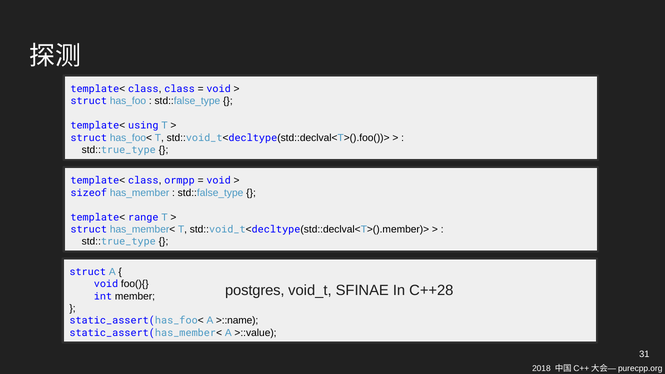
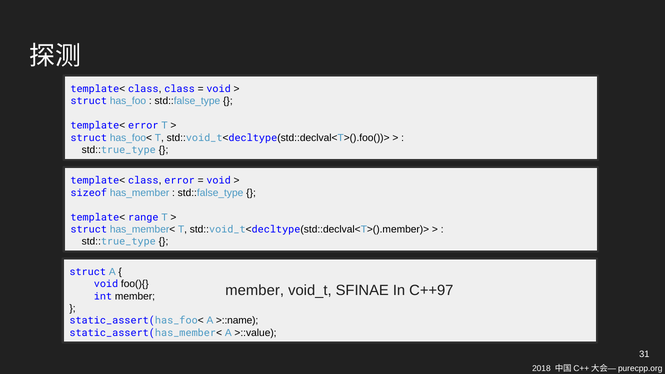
template< using: using -> error (143, 126)
class ormpp: ormpp -> error (180, 181)
postgres: postgres -> member (255, 290)
C++28: C++28 -> C++97 (431, 290)
